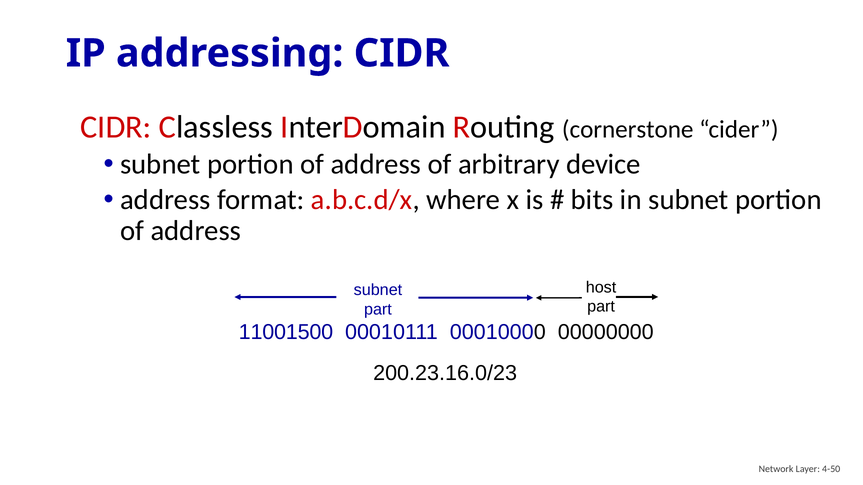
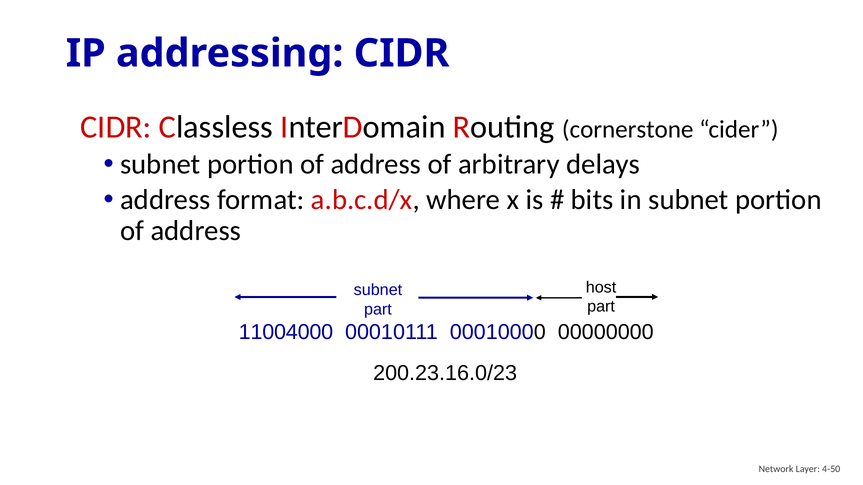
device: device -> delays (603, 165)
11001500: 11001500 -> 11004000 (286, 332)
